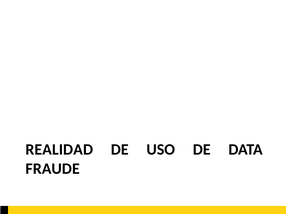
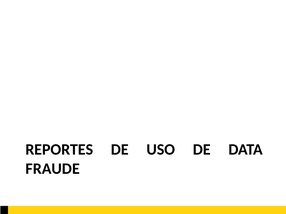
REALIDAD: REALIDAD -> REPORTES (59, 150)
